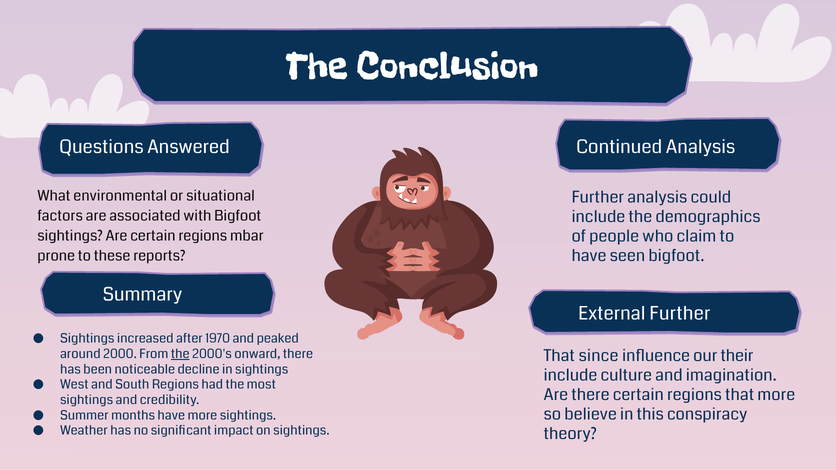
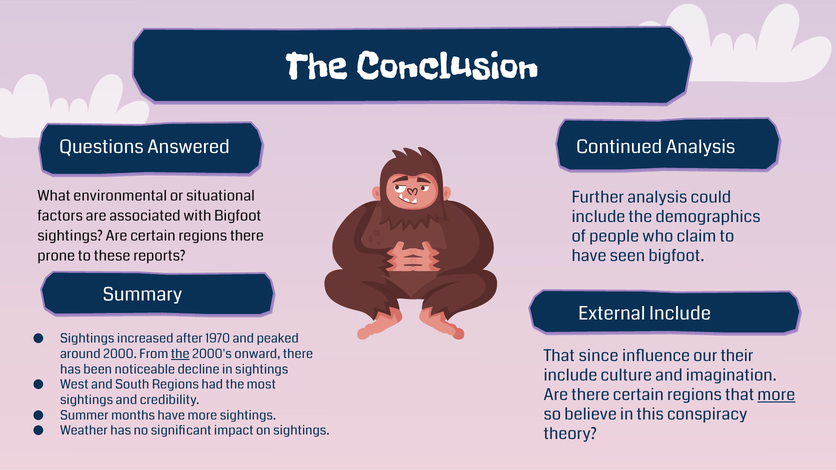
regions mbar: mbar -> there (247, 236)
External Further: Further -> Include (680, 314)
more underline: none -> present (776, 395)
